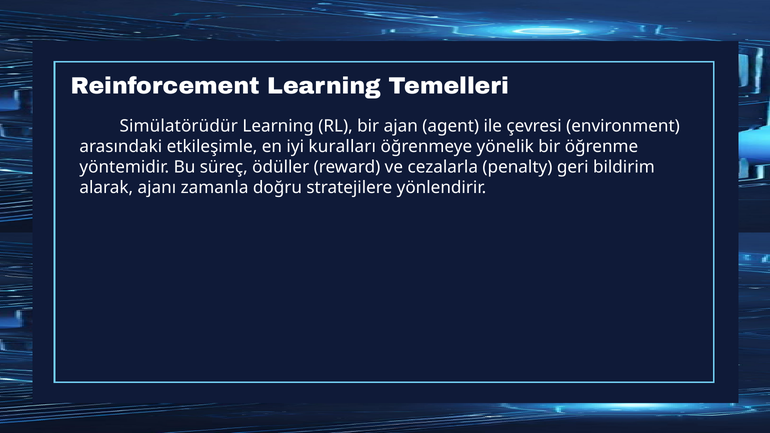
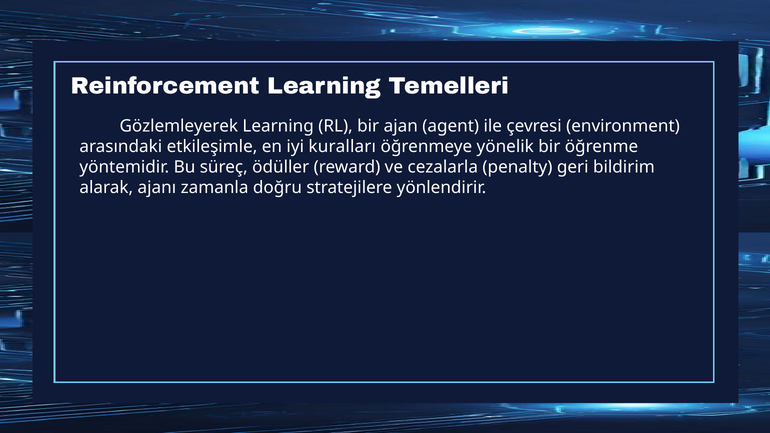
Simülatörüdür: Simülatörüdür -> Gözlemleyerek (179, 126)
